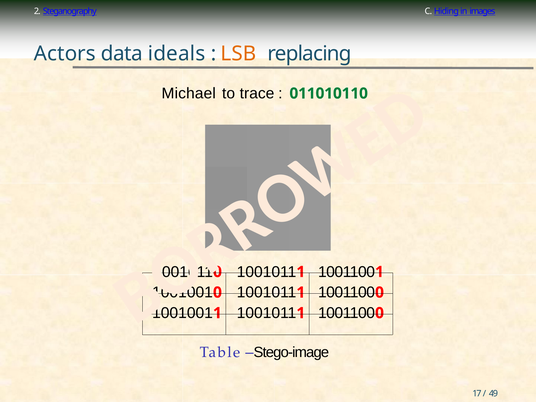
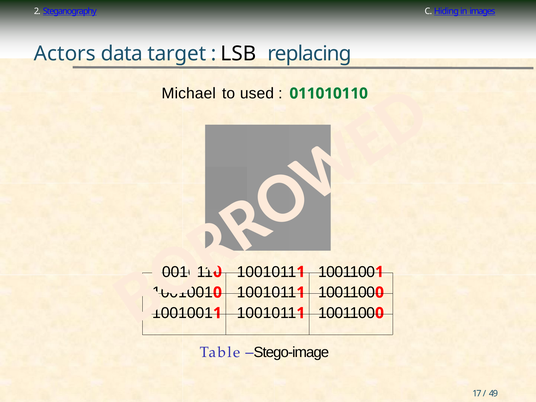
ideals: ideals -> target (177, 54)
LSB colour: orange -> black (238, 54)
trace: trace -> used (257, 93)
